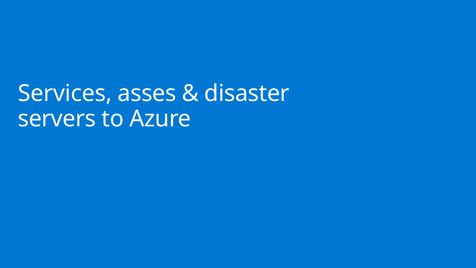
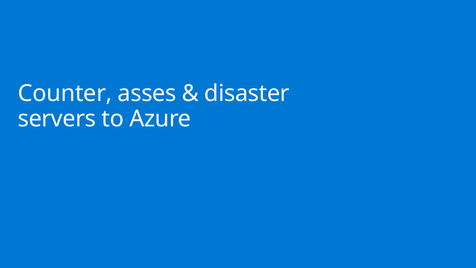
Services: Services -> Counter (65, 93)
